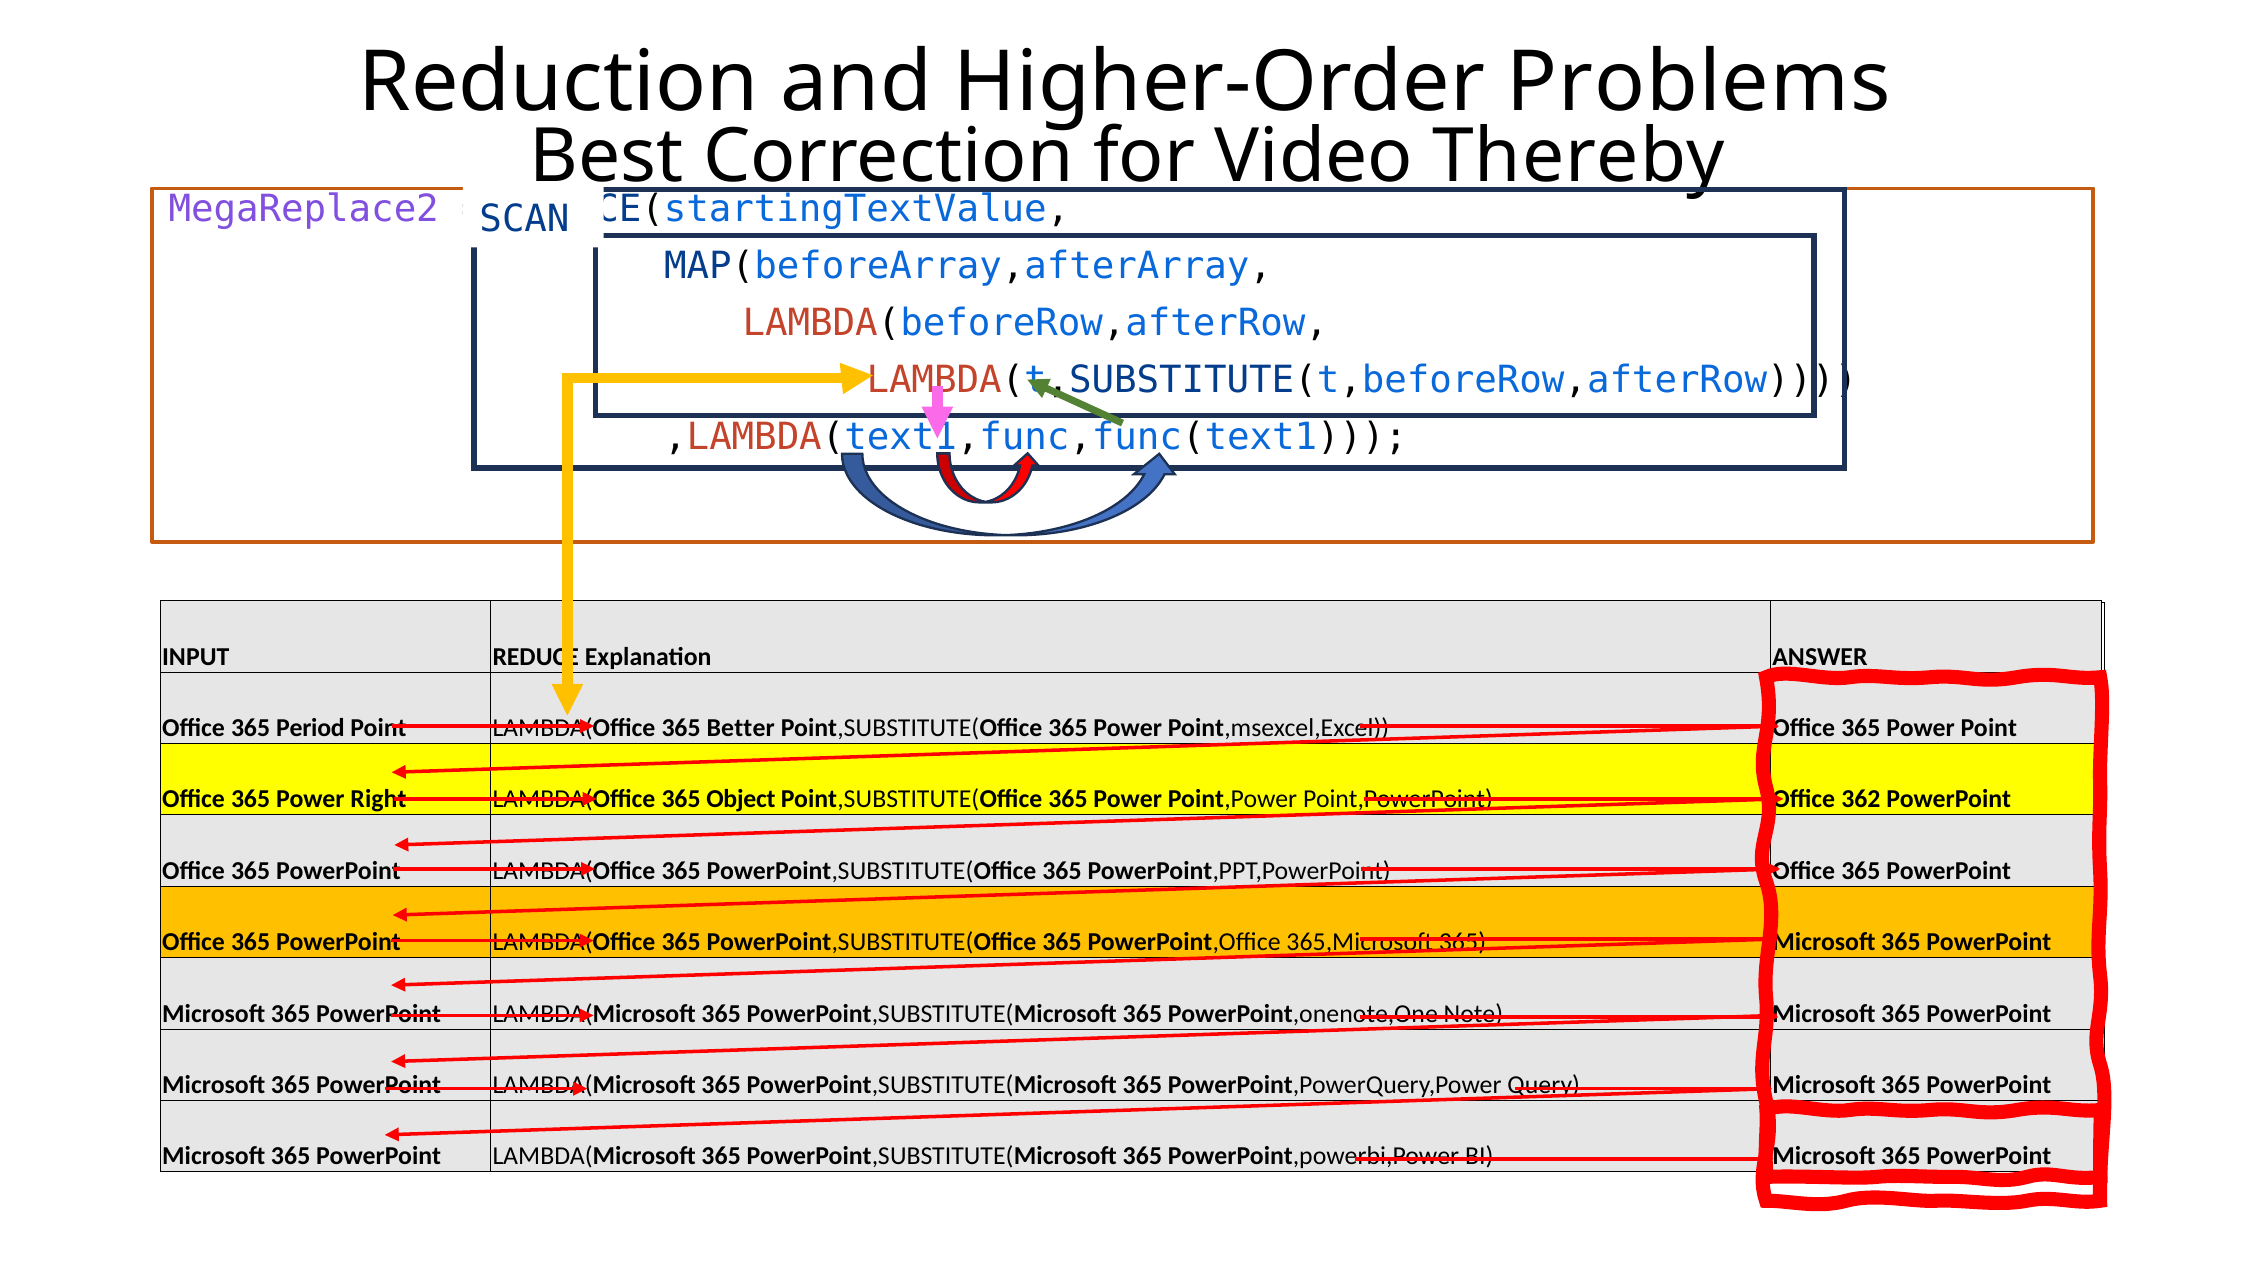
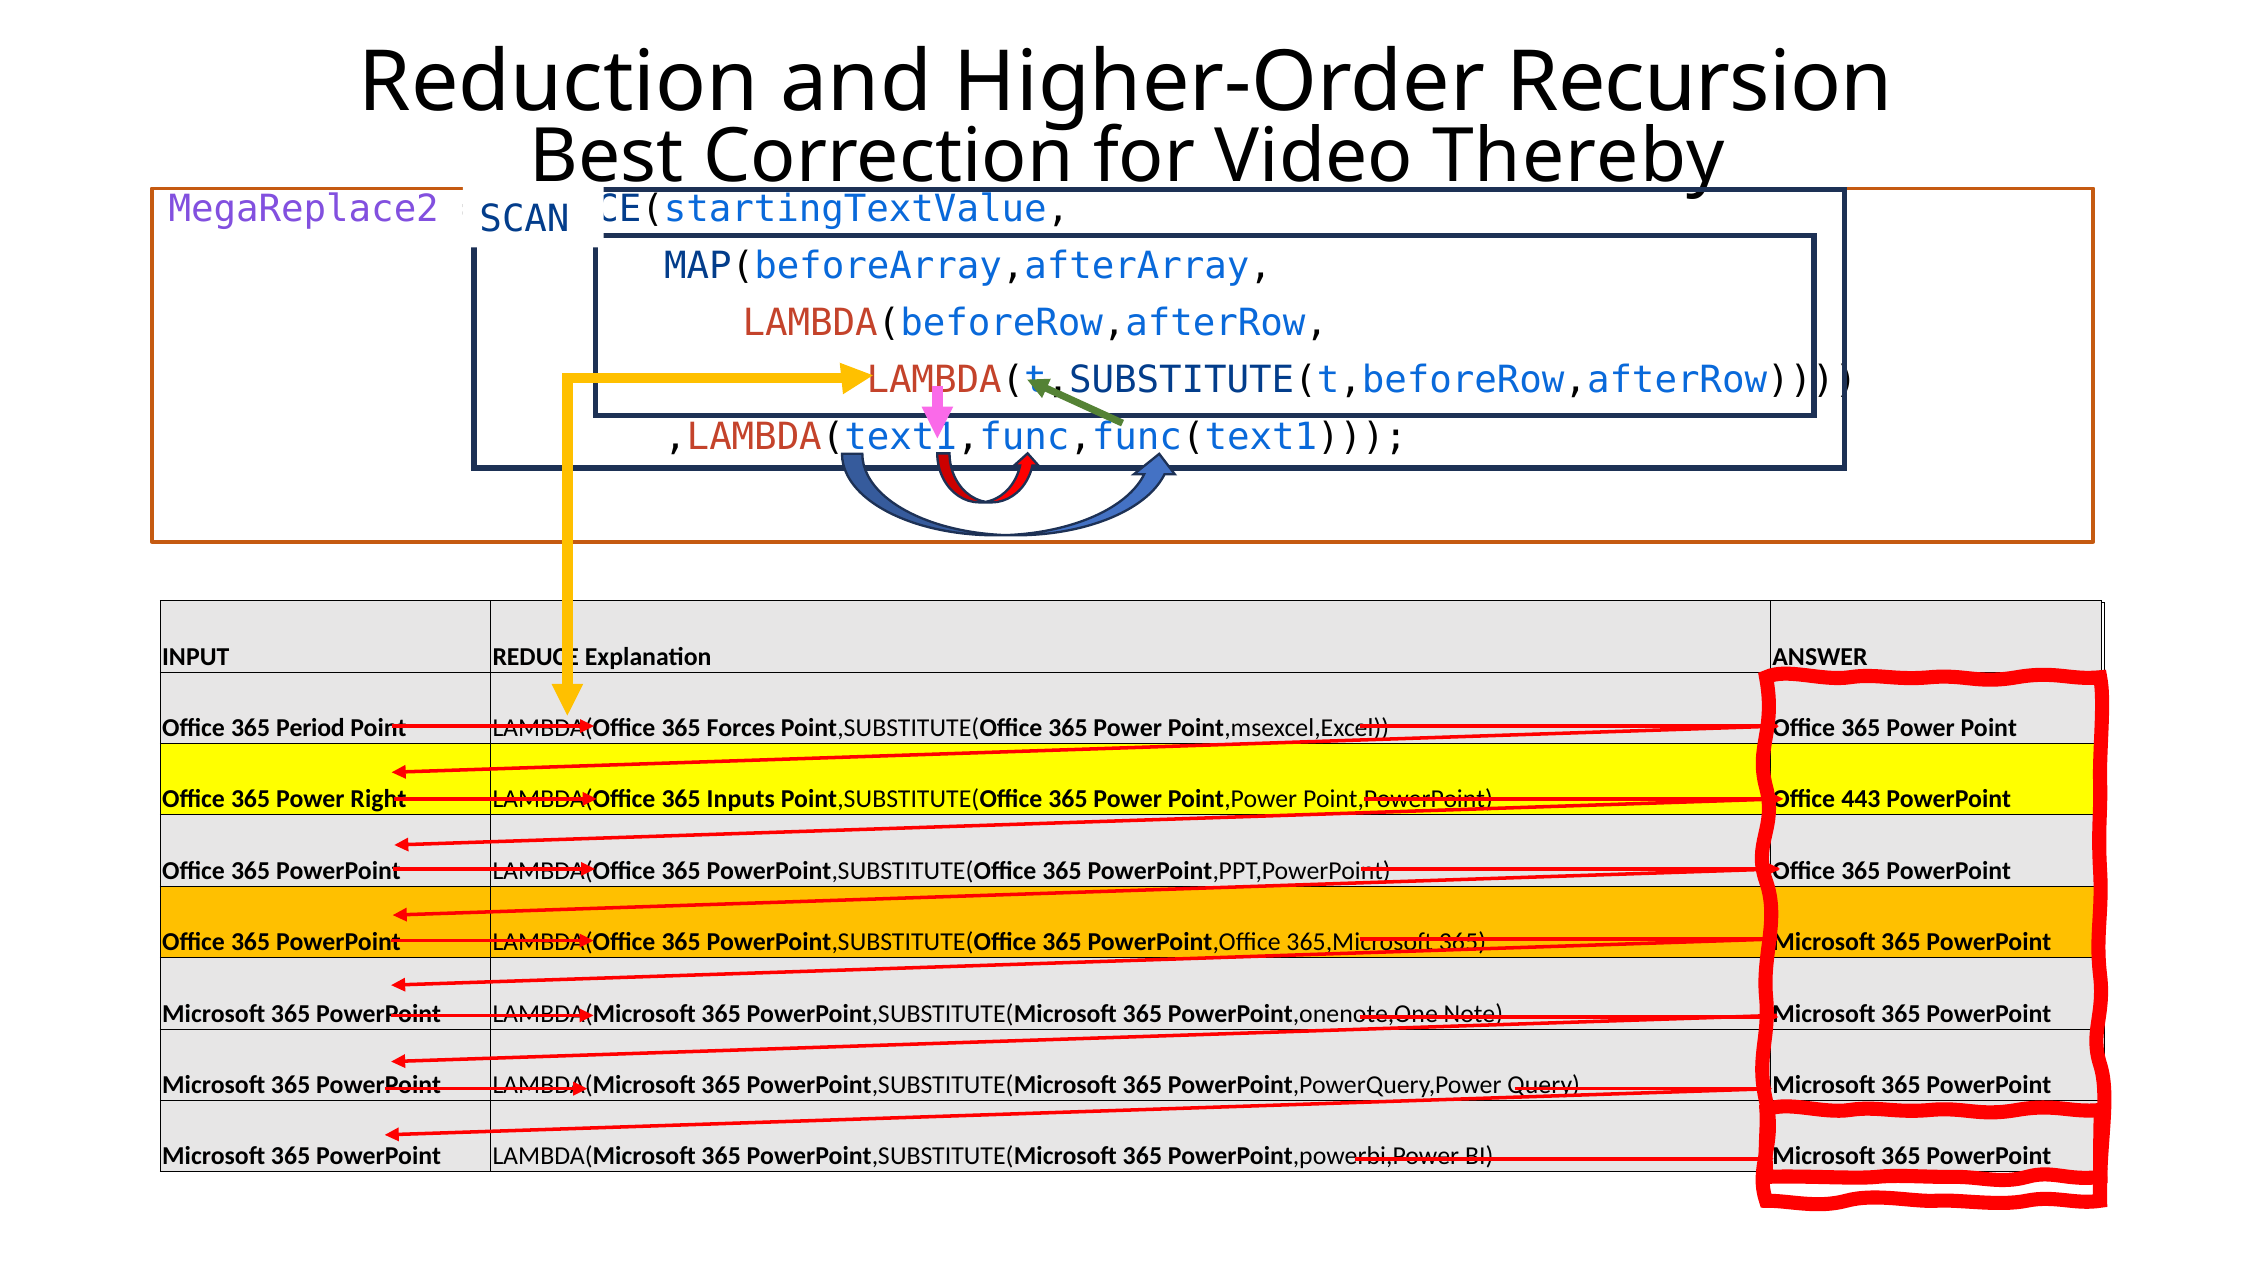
Problems: Problems -> Recursion (1700, 83)
Better: Better -> Forces (741, 728)
Object: Object -> Inputs (741, 800)
362: 362 -> 443 (1861, 800)
